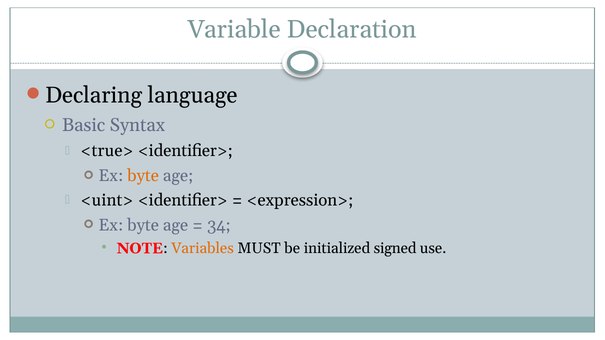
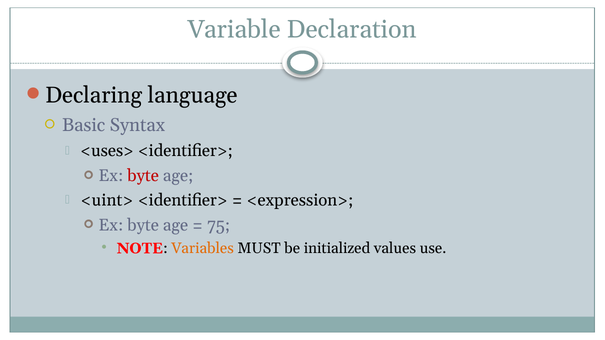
<true>: <true> -> <uses> (107, 151)
byte colour: orange -> red (143, 176)
34: 34 -> 75 (219, 225)
signed: signed -> values (395, 249)
